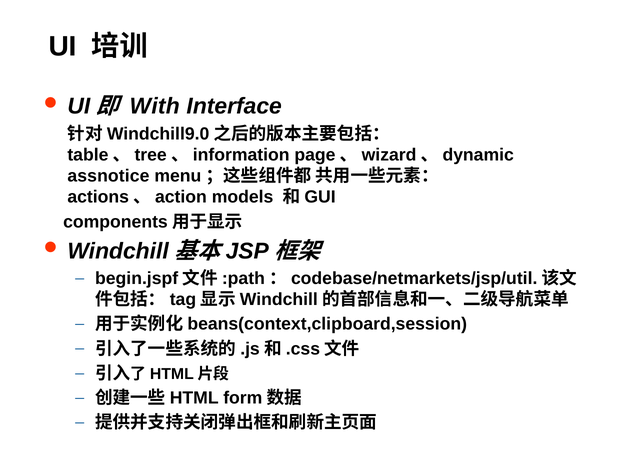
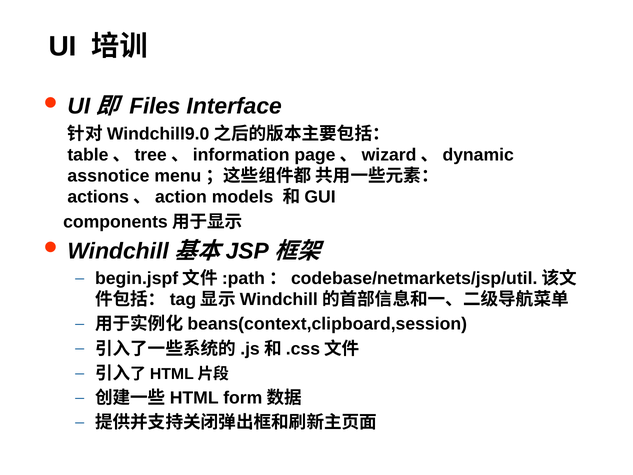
With: With -> Files (155, 106)
